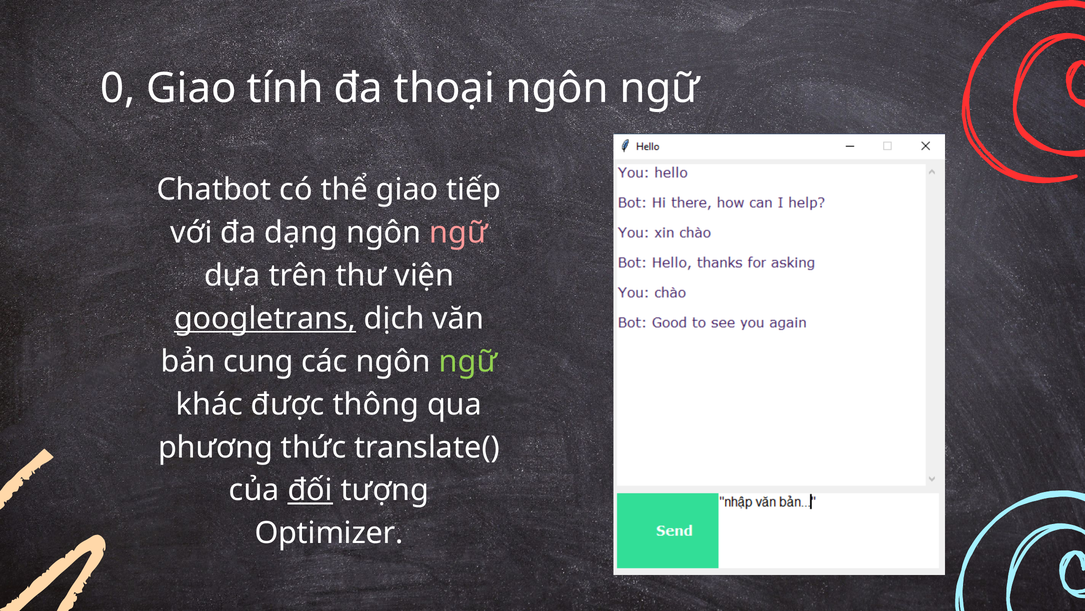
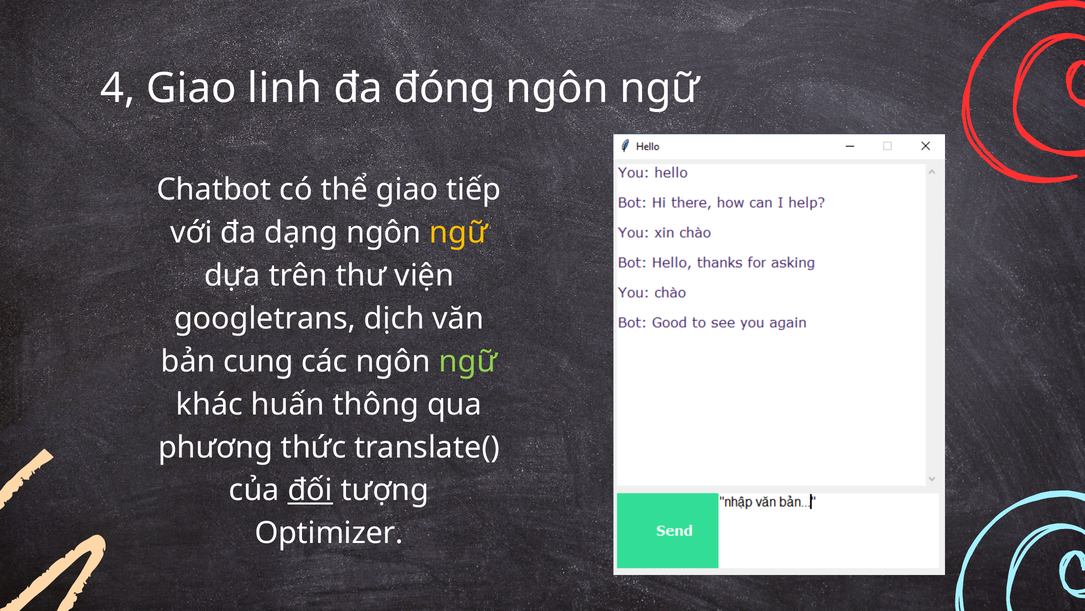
0: 0 -> 4 (118, 88)
tính: tính -> linh (285, 88)
thoại: thoại -> đóng (445, 88)
ngữ colour: pink -> yellow (458, 232)
googletrans underline: present -> none (265, 318)
được: được -> huấn (288, 404)
